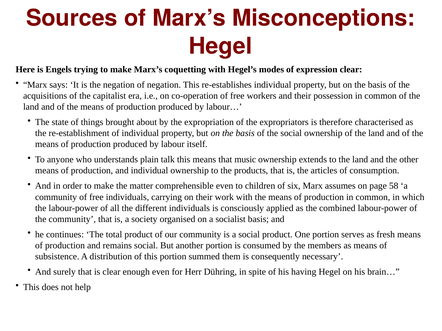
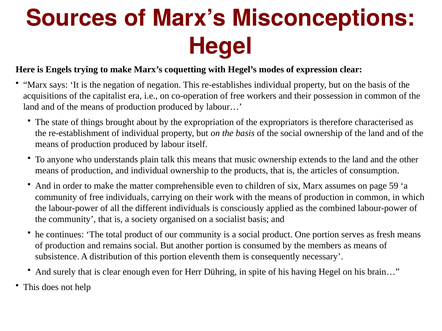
58: 58 -> 59 (394, 186)
summed: summed -> eleventh (204, 257)
